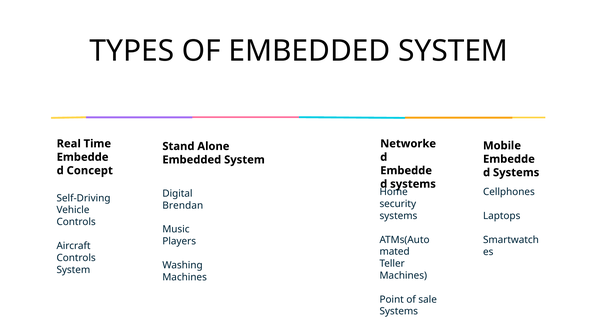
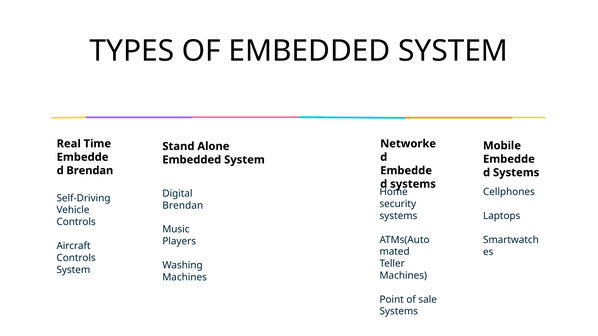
Concept: Concept -> Brendan (90, 171)
